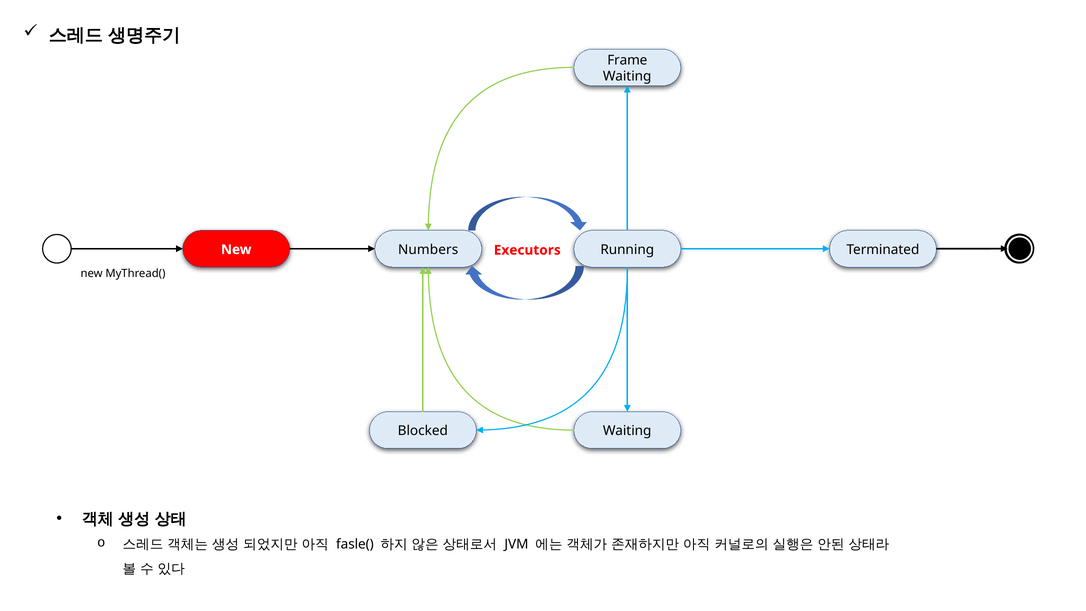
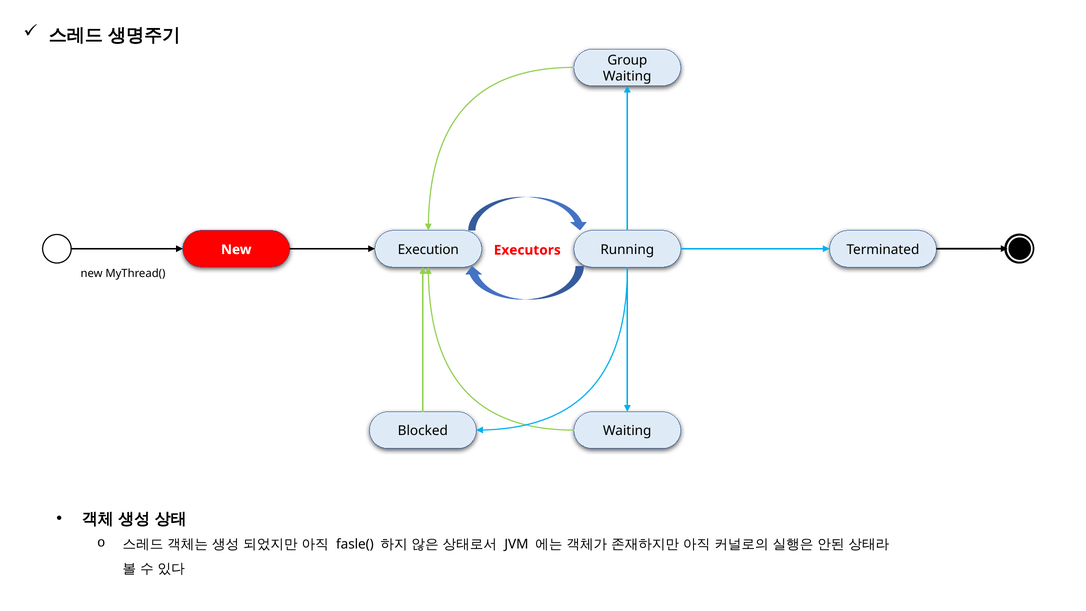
Frame: Frame -> Group (627, 60)
Numbers: Numbers -> Execution (428, 250)
